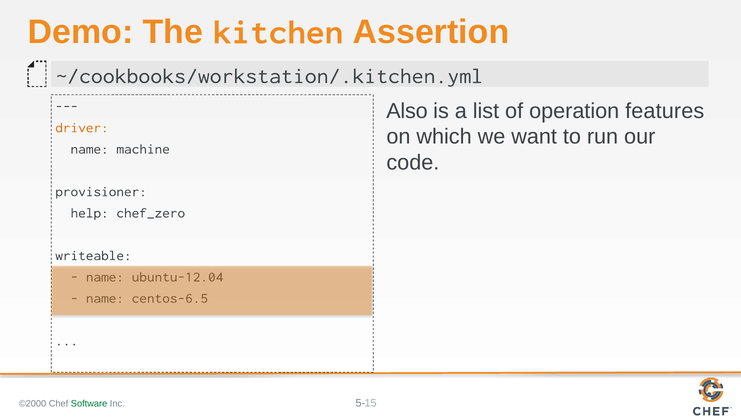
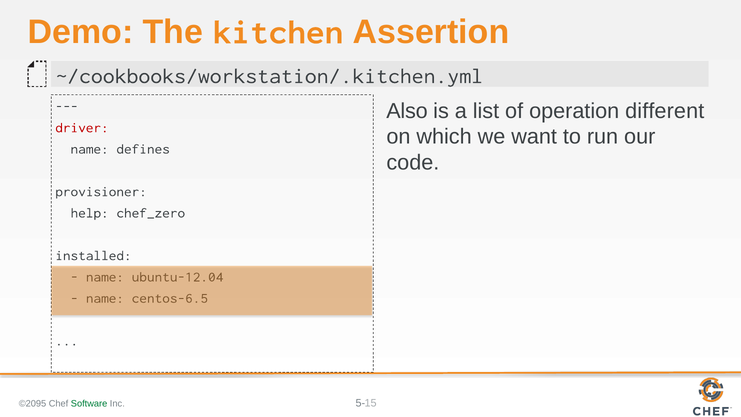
features: features -> different (665, 111)
driver colour: orange -> red (82, 128)
machine: machine -> defines (143, 149)
writeable: writeable -> installed (93, 255)
©2000: ©2000 -> ©2095 (33, 403)
